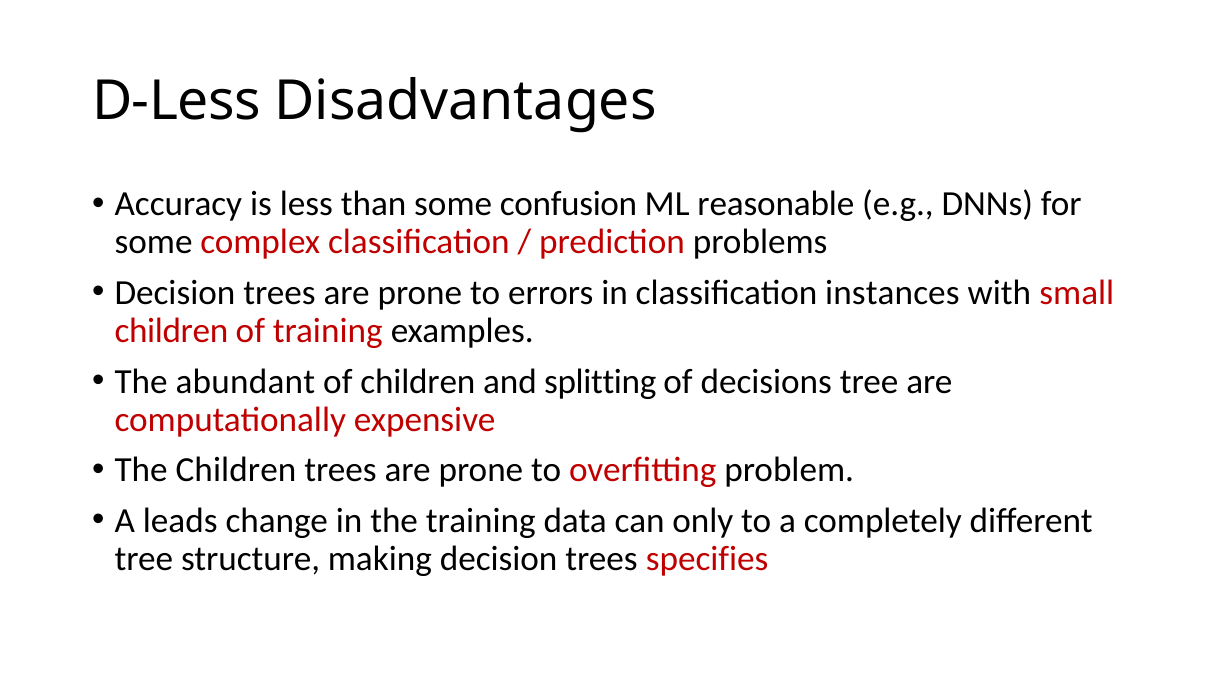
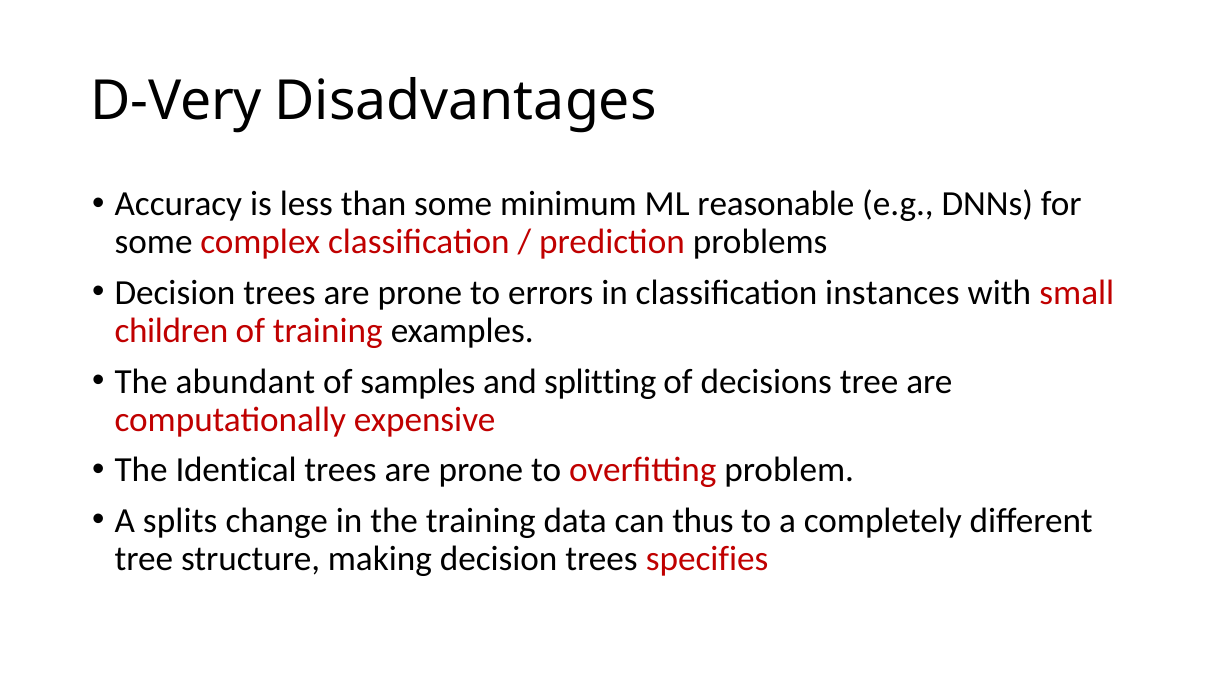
D-Less: D-Less -> D-Very (176, 101)
confusion: confusion -> minimum (568, 204)
of children: children -> samples (418, 381)
The Children: Children -> Identical (236, 470)
leads: leads -> splits (180, 521)
only: only -> thus (703, 521)
